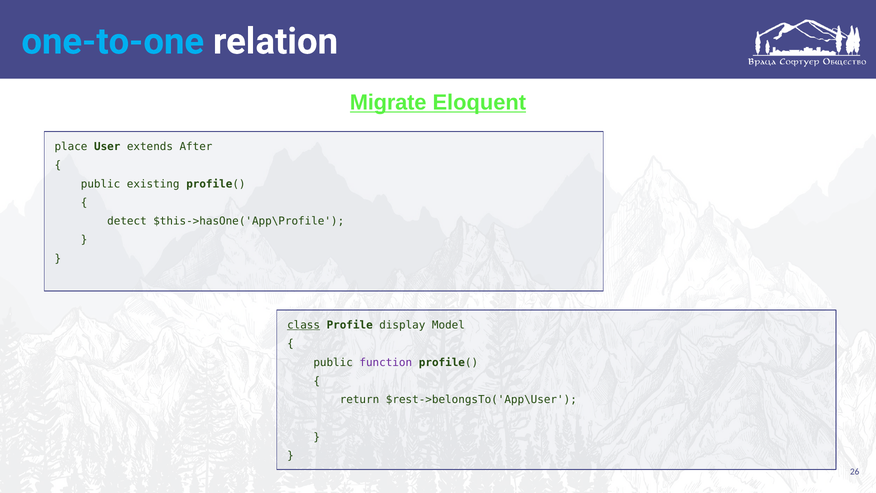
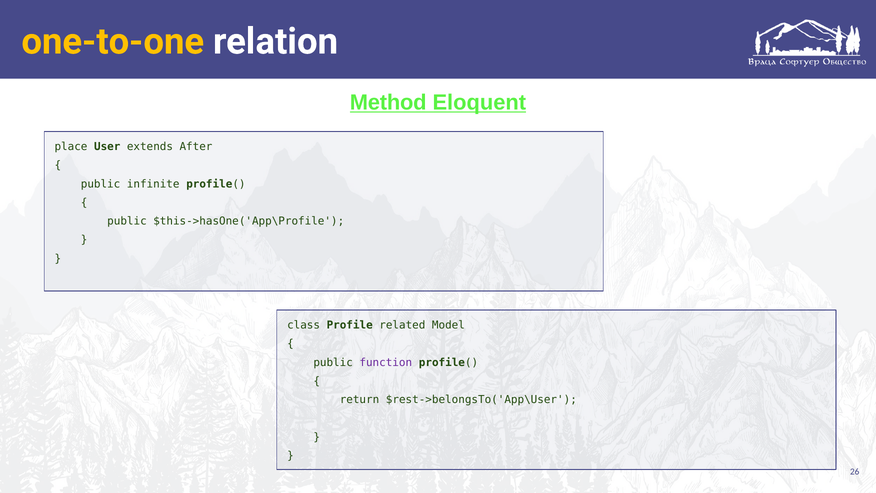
one-to-one colour: light blue -> yellow (113, 41)
Migrate: Migrate -> Method (388, 102)
existing: existing -> infinite (153, 184)
detect: detect -> public (127, 221)
class underline: present -> none (304, 325)
display: display -> related (402, 325)
